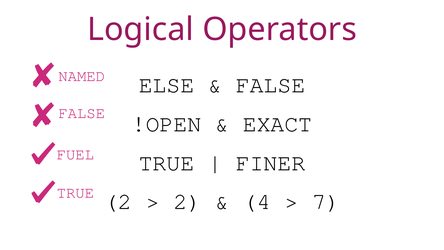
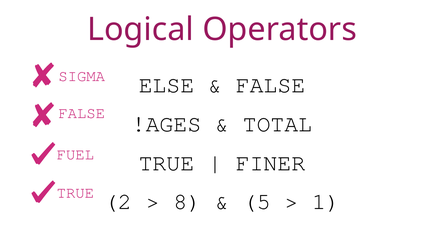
NAMED: NAMED -> SIGMA (82, 76)
!OPEN: !OPEN -> !AGES (167, 124)
EXACT: EXACT -> TOTAL (277, 124)
2: 2 -> 8 (187, 201)
4: 4 -> 5 (257, 201)
7: 7 -> 1 (326, 201)
